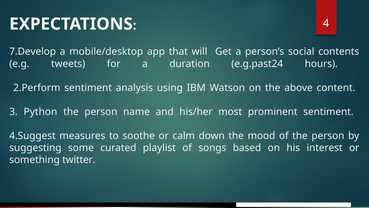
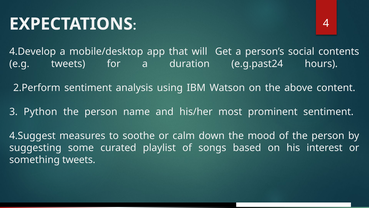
7.Develop: 7.Develop -> 4.Develop (33, 52)
something twitter: twitter -> tweets (79, 159)
